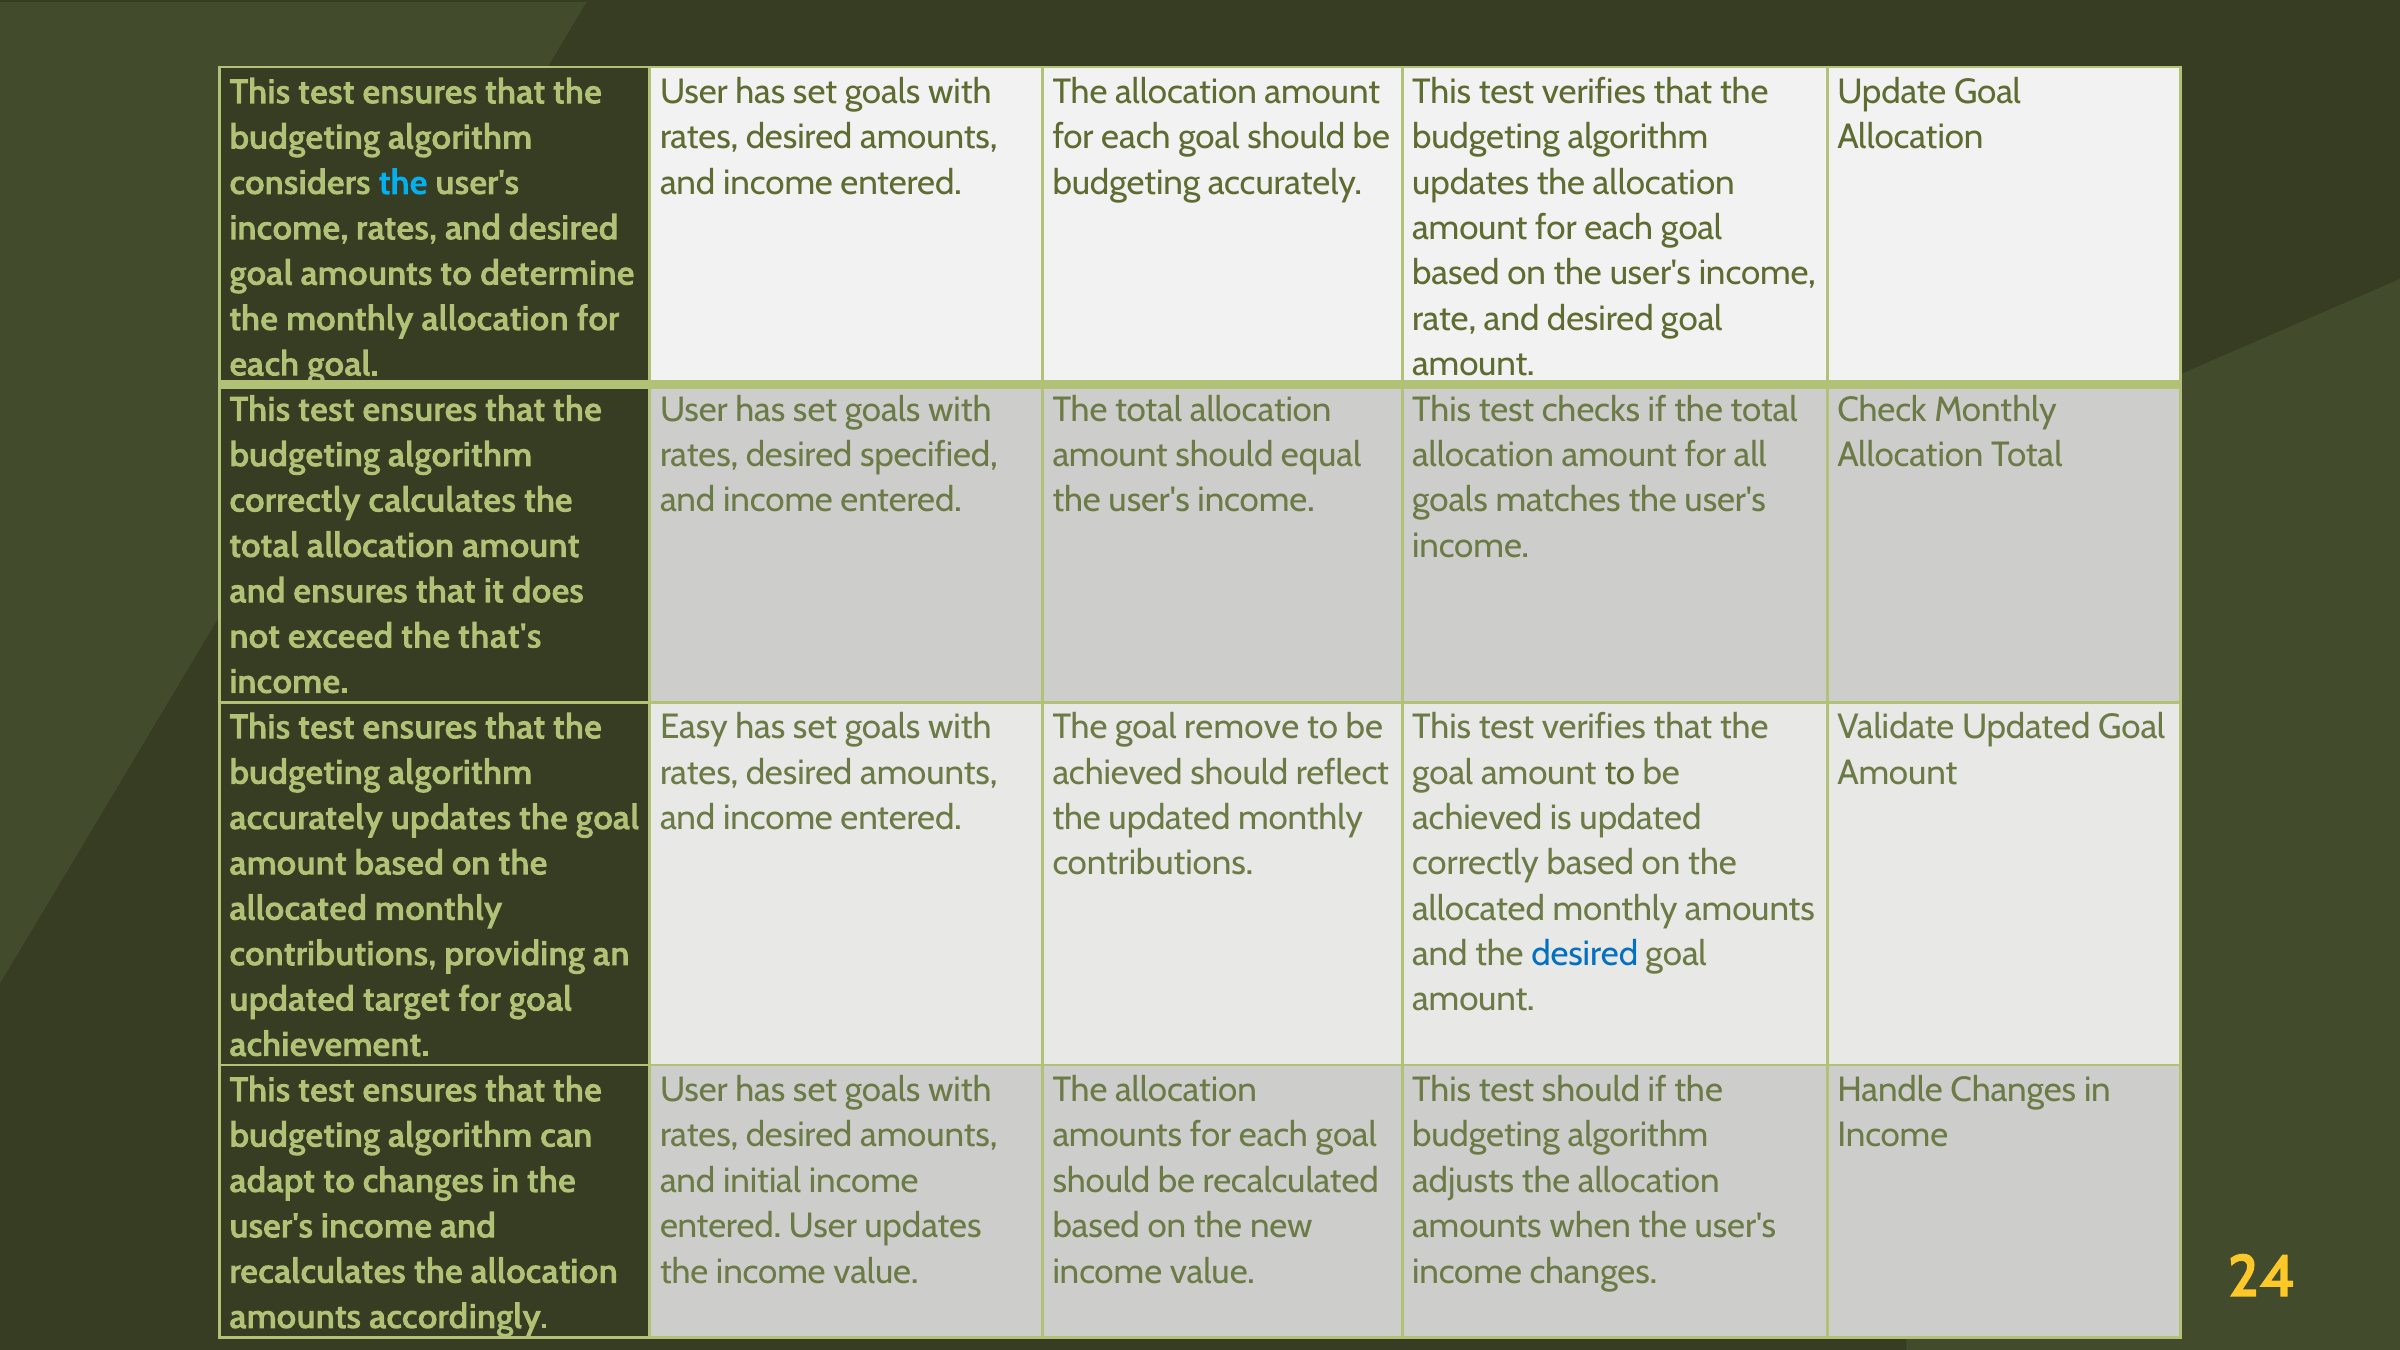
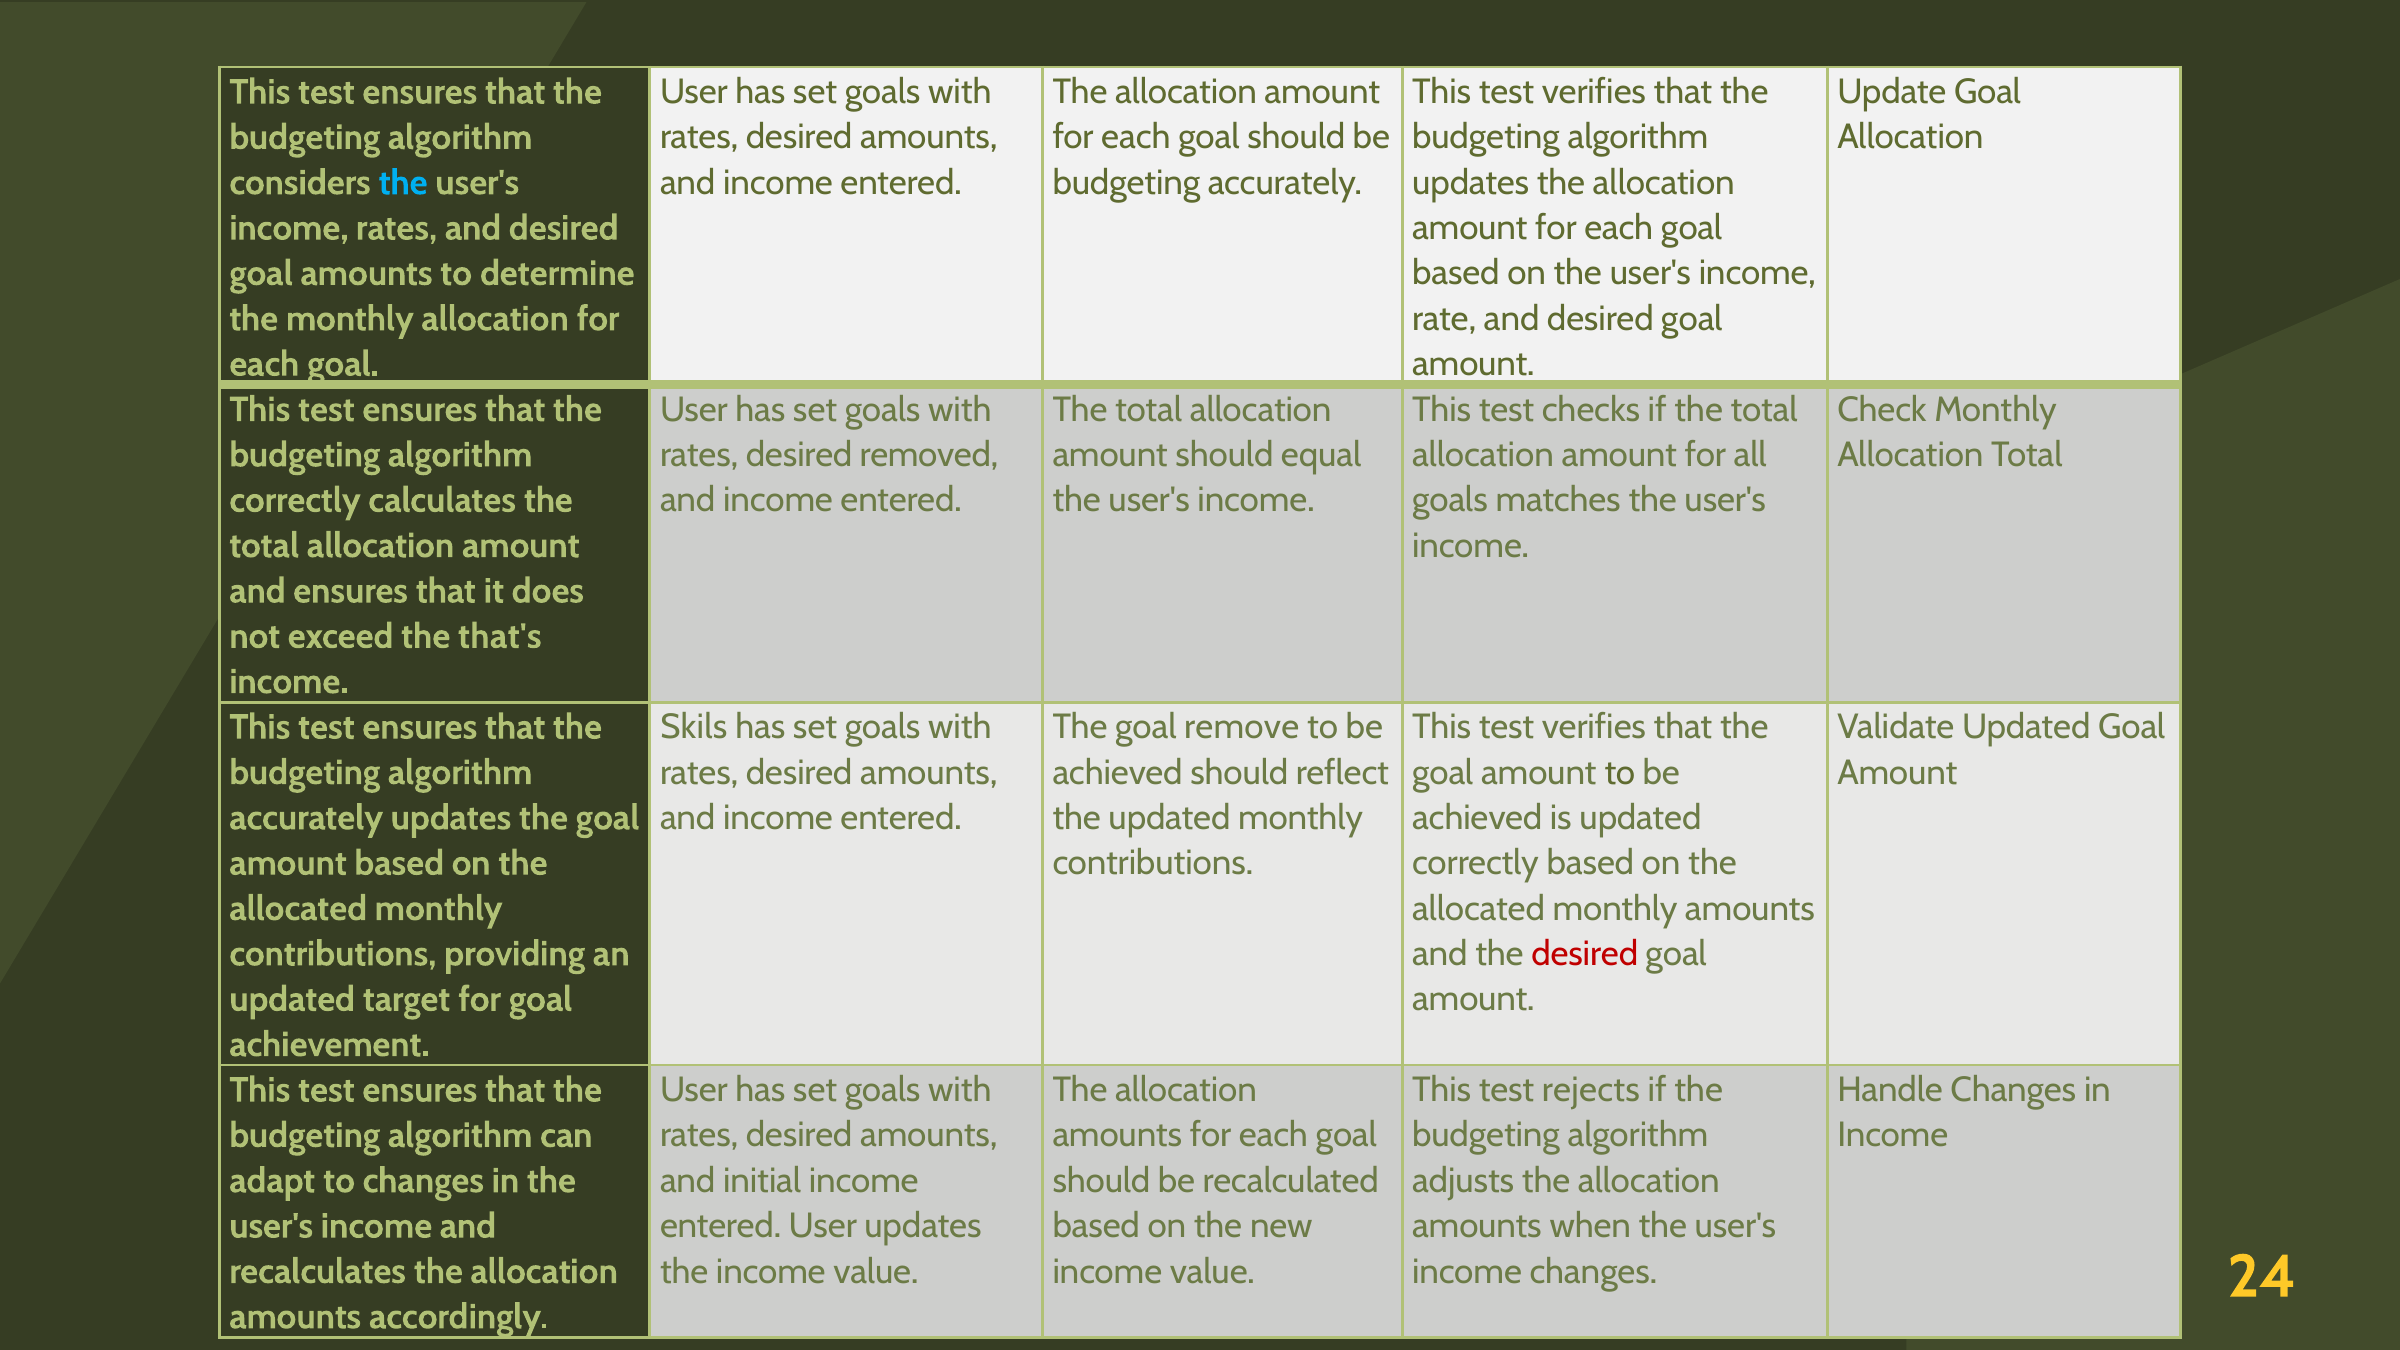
specified: specified -> removed (929, 455)
Easy: Easy -> Skils (694, 727)
desired colour: blue -> red (1585, 954)
test should: should -> rejects (1591, 1090)
